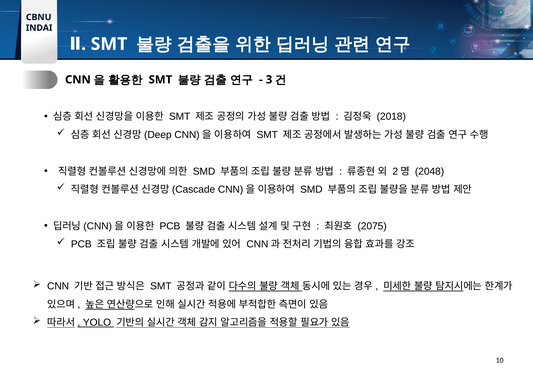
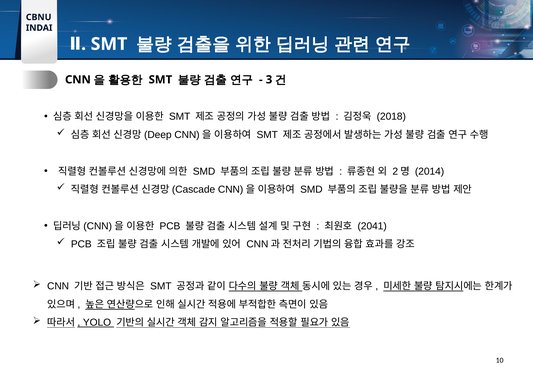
2048: 2048 -> 2014 (430, 171)
2075: 2075 -> 2041 (372, 226)
